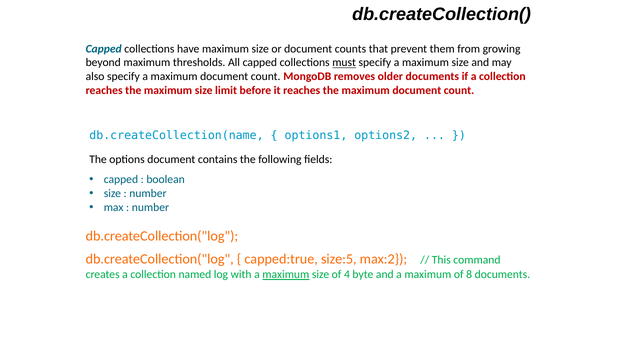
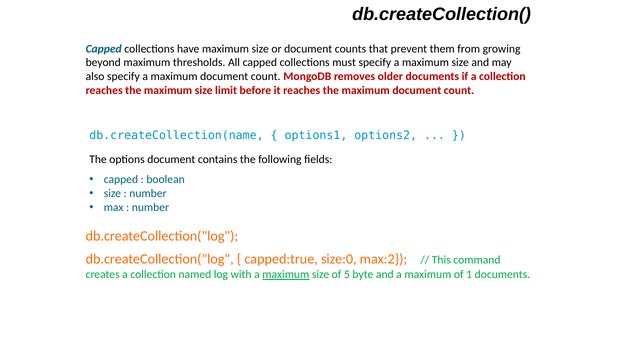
must underline: present -> none (344, 63)
size:5: size:5 -> size:0 (339, 259)
4: 4 -> 5 (347, 274)
8: 8 -> 1 (469, 274)
